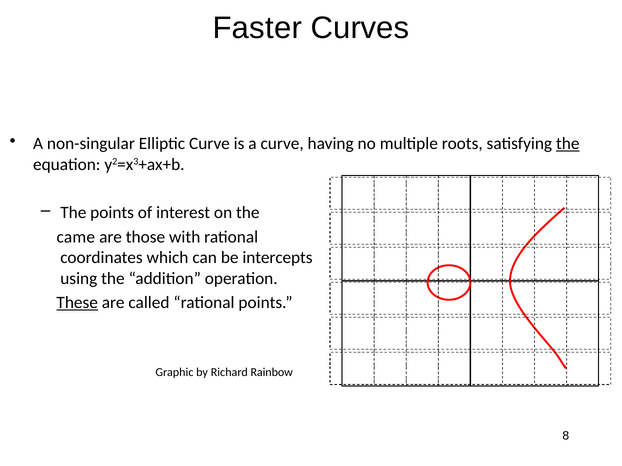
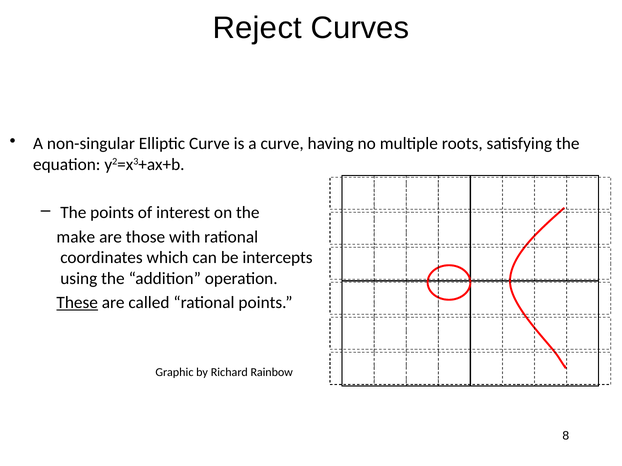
Faster: Faster -> Reject (257, 28)
the underline: present -> none (568, 144)
came: came -> make (76, 237)
